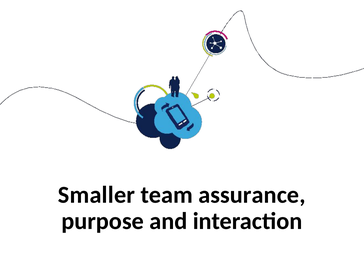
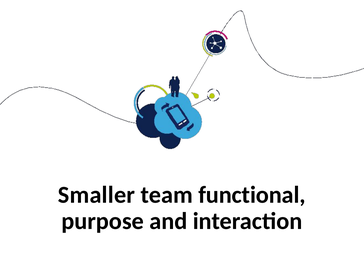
assurance: assurance -> functional (252, 195)
